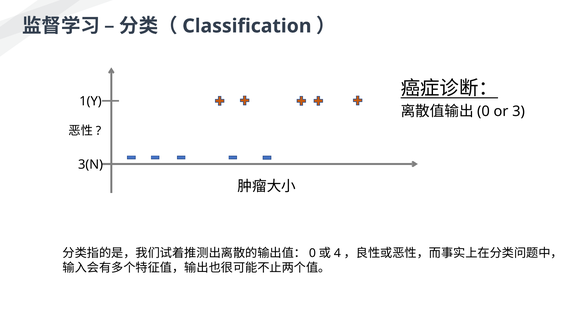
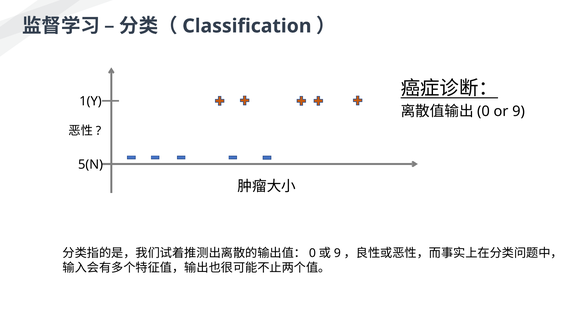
or 3: 3 -> 9 (519, 111)
3(N: 3(N -> 5(N (91, 164)
4: 4 -> 9 (337, 253)
